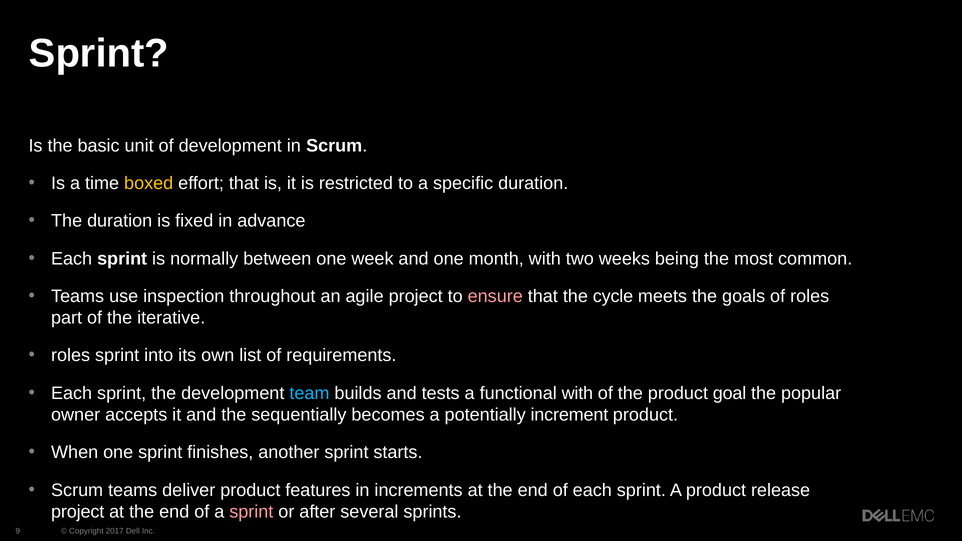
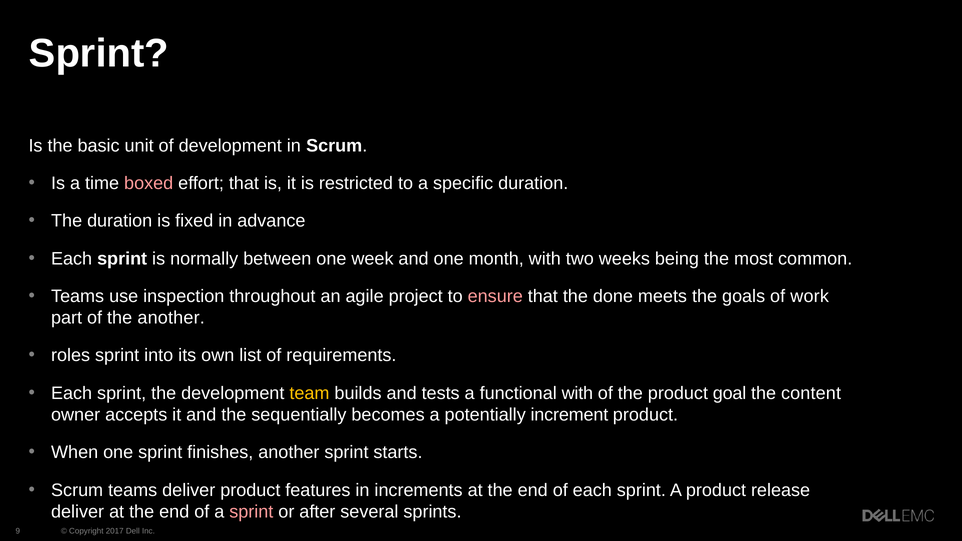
boxed colour: yellow -> pink (149, 183)
cycle: cycle -> done (613, 296)
of roles: roles -> work (810, 296)
the iterative: iterative -> another (171, 318)
team colour: light blue -> yellow (309, 393)
popular: popular -> content (811, 393)
project: project -> deliver (78, 512)
